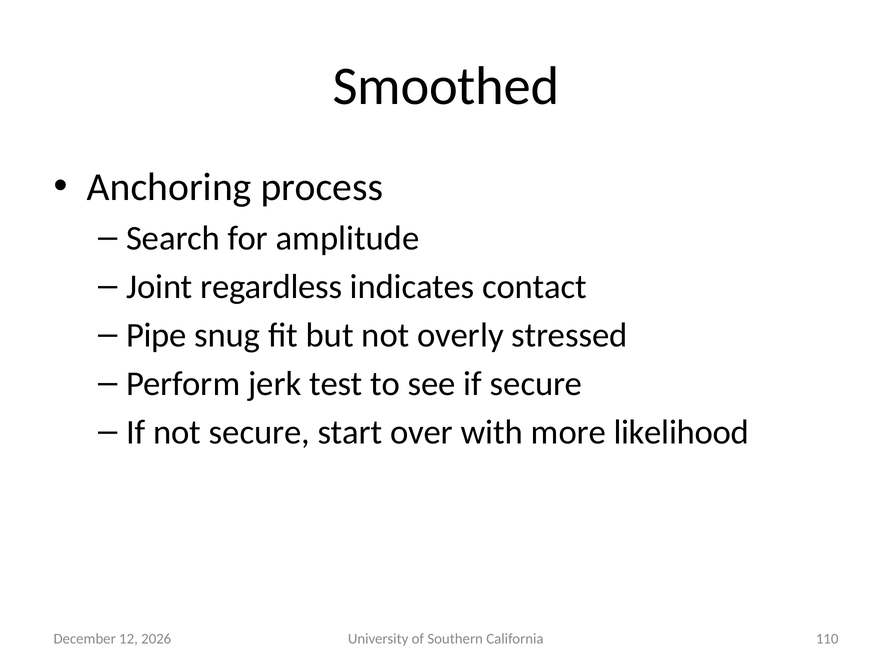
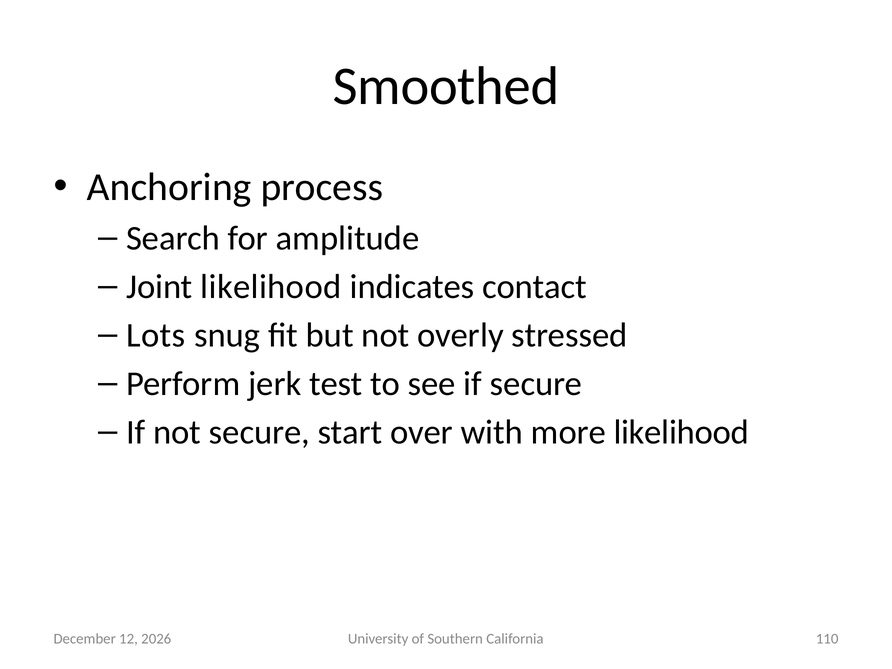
Joint regardless: regardless -> likelihood (271, 287)
Pipe: Pipe -> Lots (156, 335)
